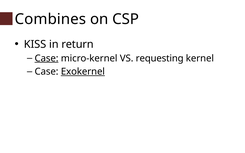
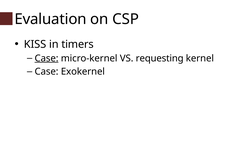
Combines: Combines -> Evaluation (51, 19)
return: return -> timers (78, 44)
Exokernel underline: present -> none (83, 72)
